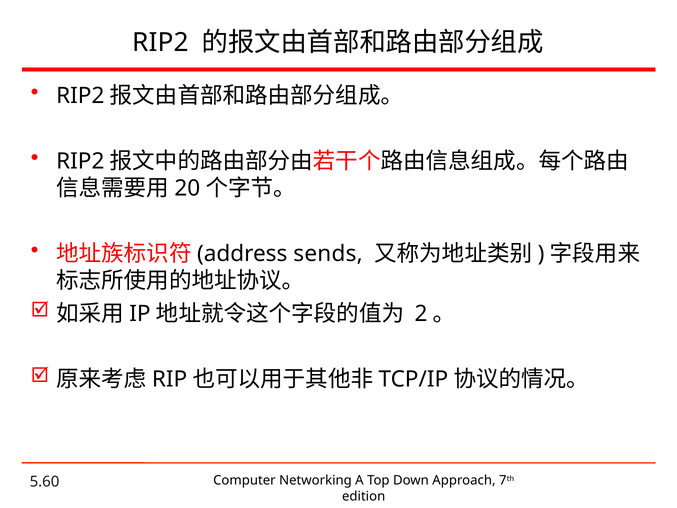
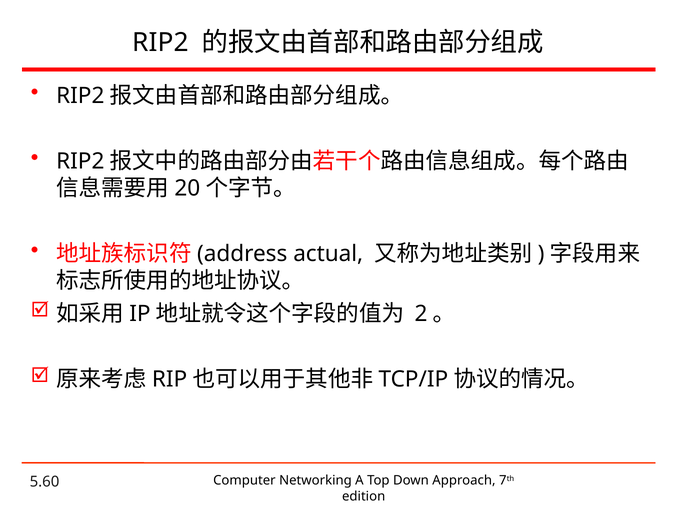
sends: sends -> actual (328, 254)
